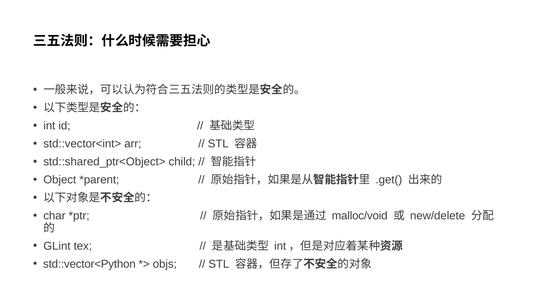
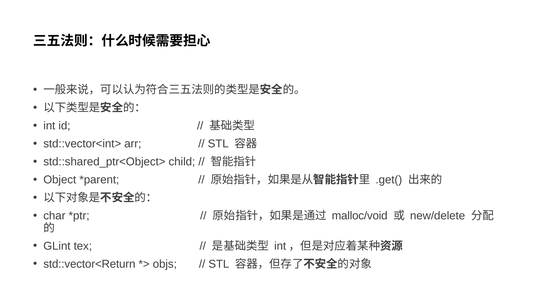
std::vector<Python: std::vector<Python -> std::vector<Return (89, 264)
